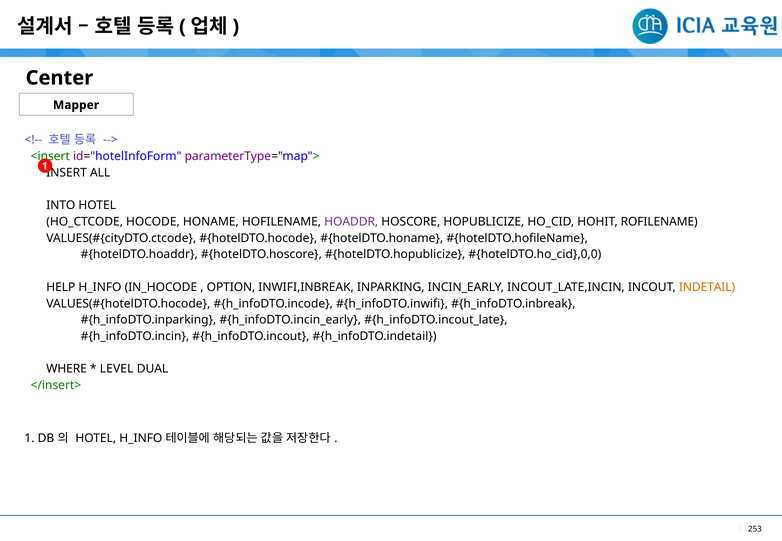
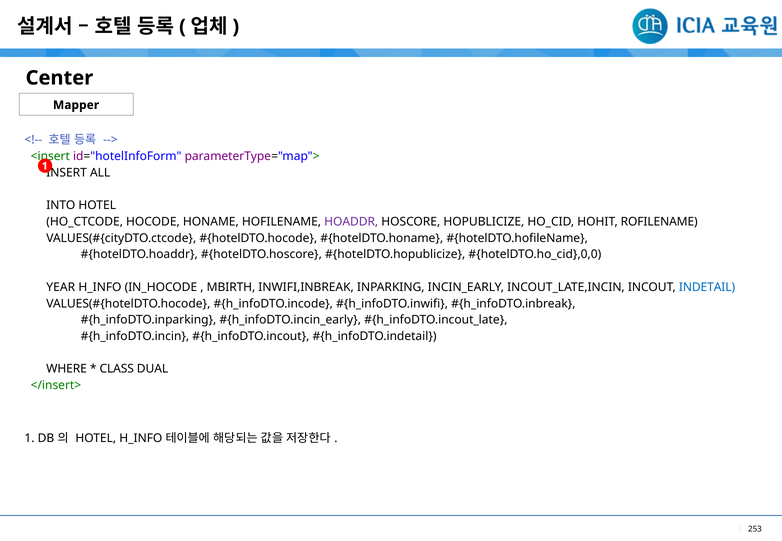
HELP: HELP -> YEAR (61, 287)
OPTION: OPTION -> MBIRTH (231, 287)
INDETAIL colour: orange -> blue (707, 287)
LEVEL: LEVEL -> CLASS (117, 369)
